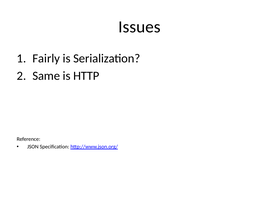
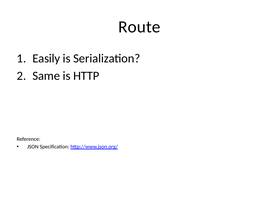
Issues: Issues -> Route (139, 27)
Fairly: Fairly -> Easily (46, 59)
